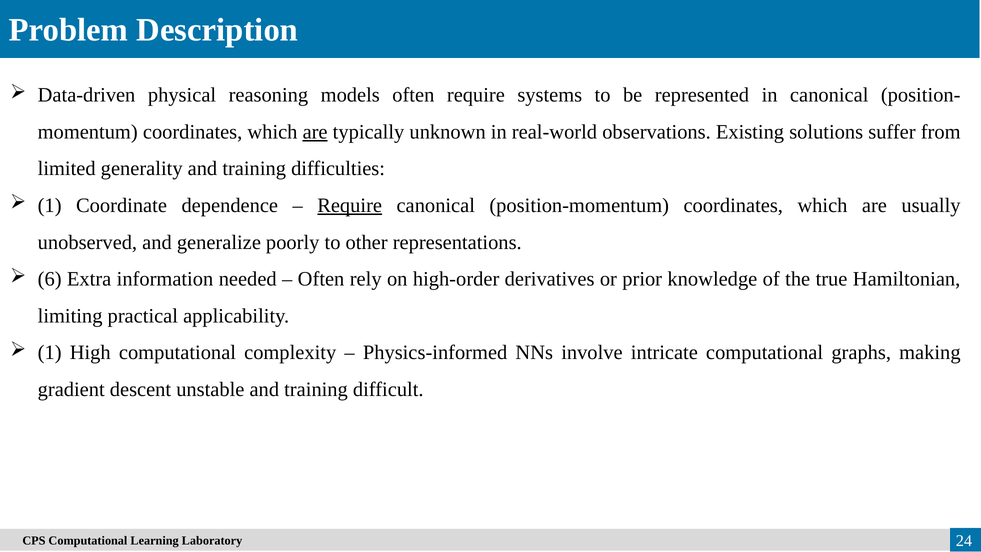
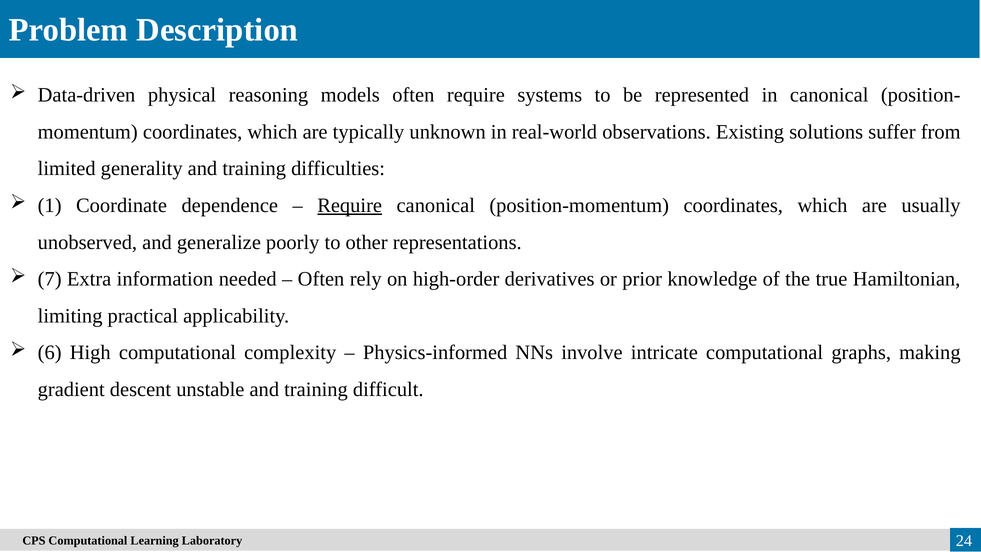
are underline: present -> none (315, 132)
6: 6 -> 7 (50, 279)
1: 1 -> 6 (50, 353)
